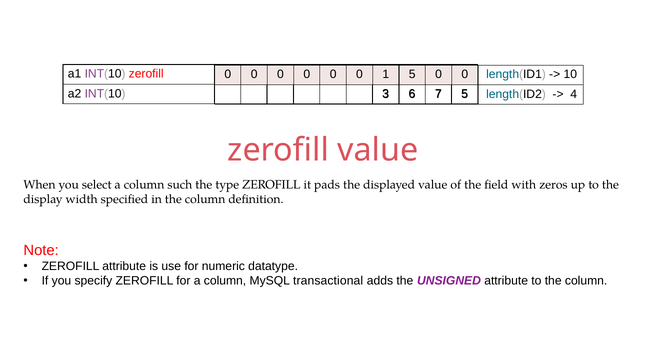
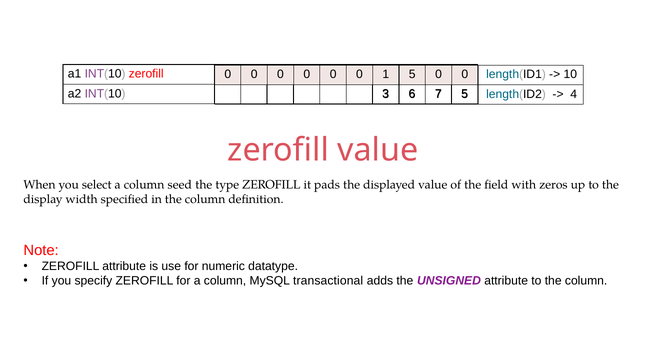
such: such -> seed (180, 185)
